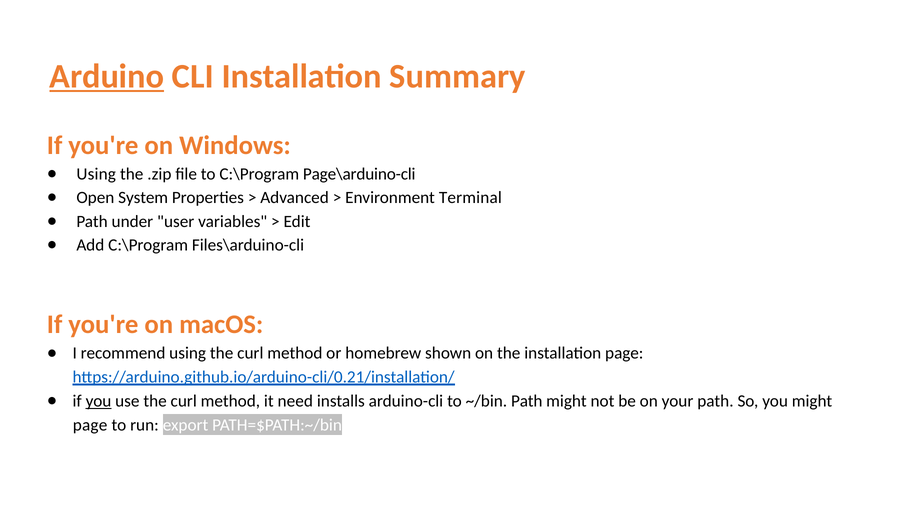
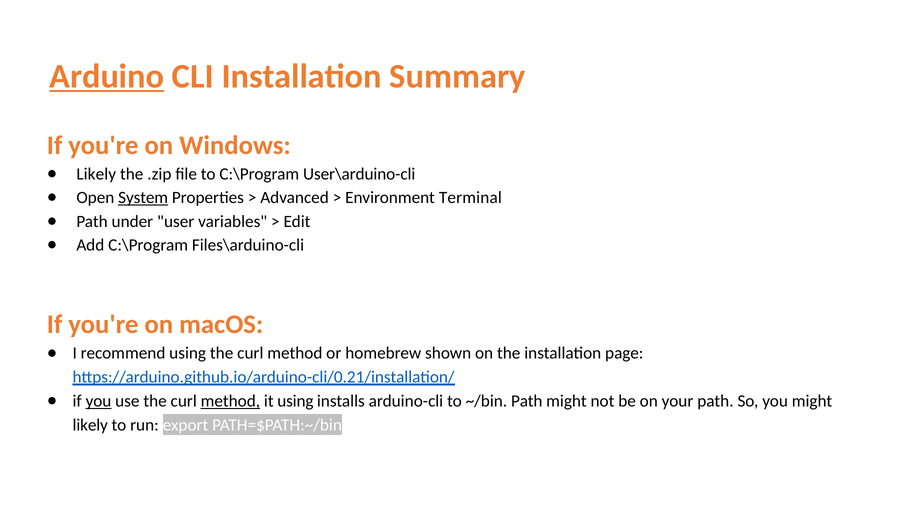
Using: Using -> Likely (96, 174)
Page\arduino-cli: Page\arduino-cli -> User\arduino-cli (359, 174)
System underline: none -> present (143, 198)
method underline: none -> present (230, 401)
it need: need -> using (295, 401)
page: page -> likely (90, 425)
